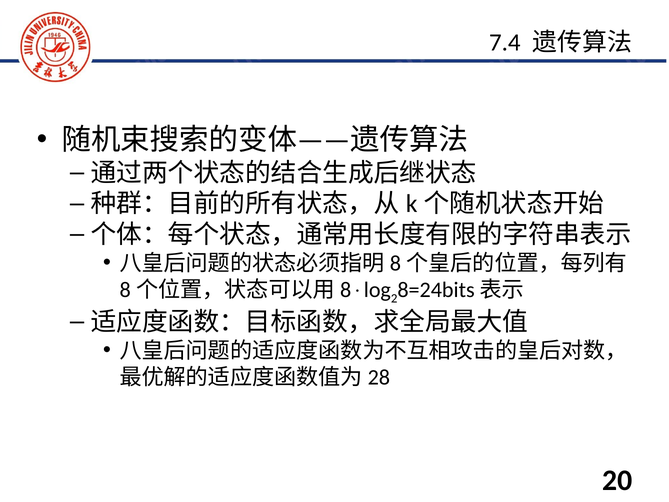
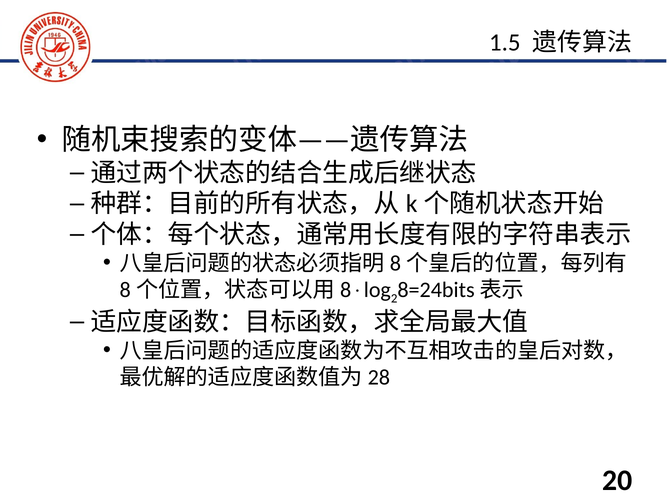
7.4: 7.4 -> 1.5 (505, 42)
